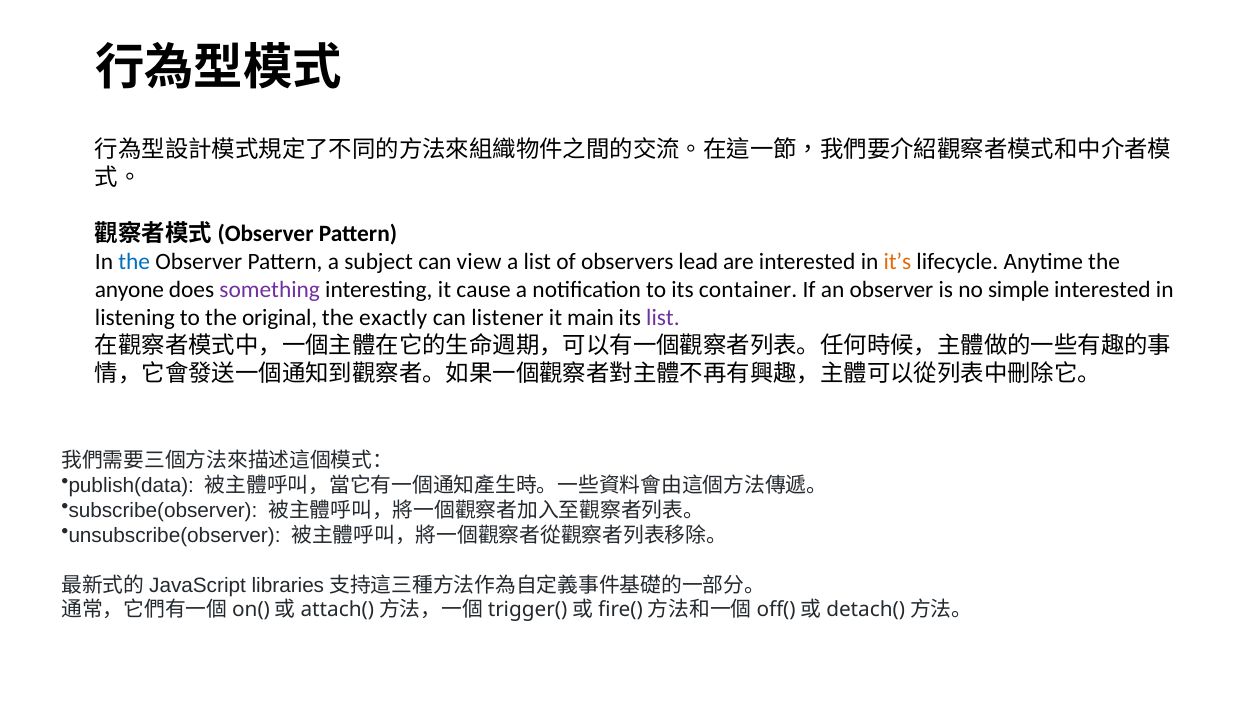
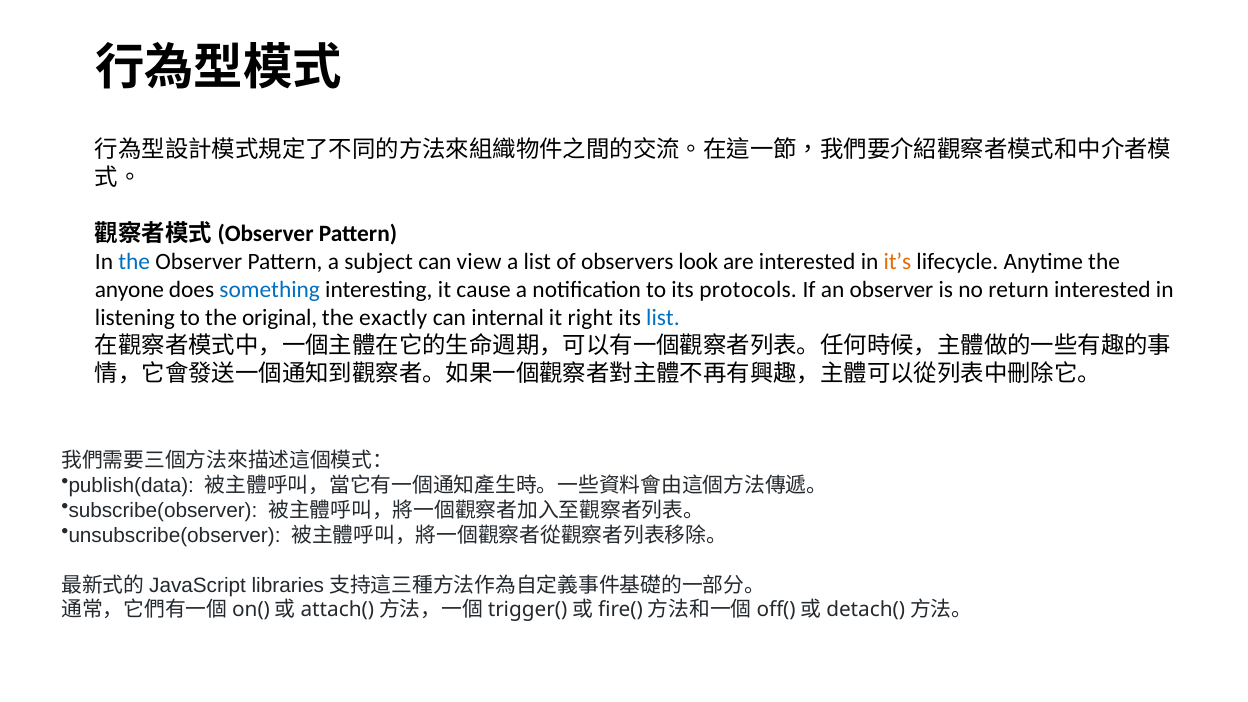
lead: lead -> look (698, 262)
something colour: purple -> blue (270, 290)
container: container -> protocols (748, 290)
simple: simple -> return (1019, 290)
listener: listener -> internal (508, 318)
main: main -> right (590, 318)
list colour: purple -> blue (663, 318)
